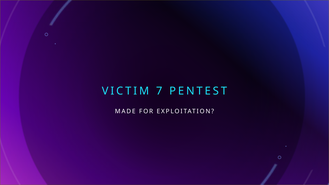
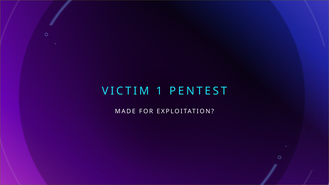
7: 7 -> 1 (159, 91)
